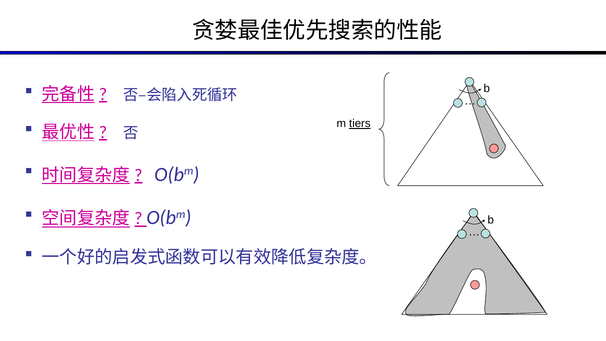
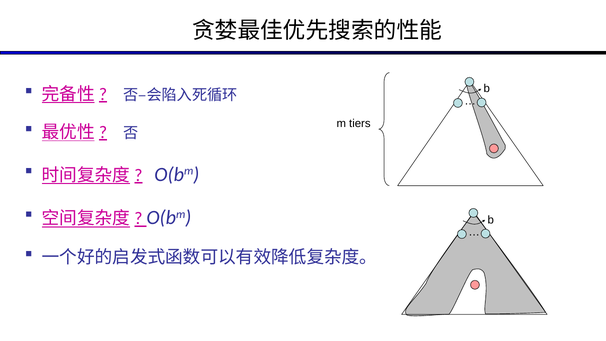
tiers underline: present -> none (360, 124)
